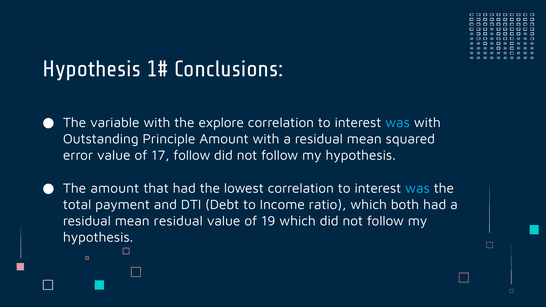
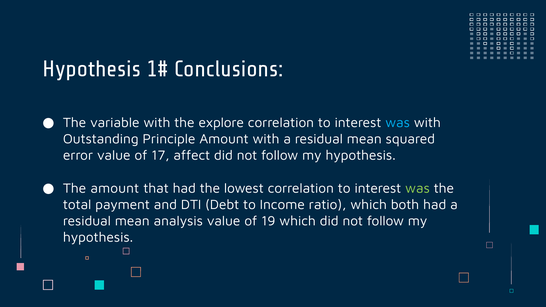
17 follow: follow -> affect (192, 156)
was colour: light blue -> light green (417, 188)
mean residual: residual -> analysis (178, 221)
